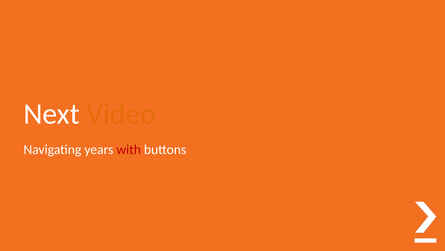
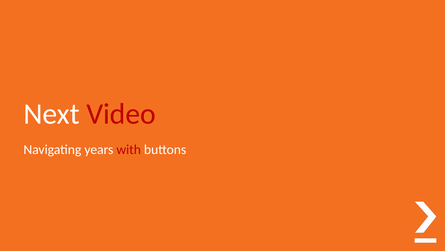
Video colour: orange -> red (121, 114)
